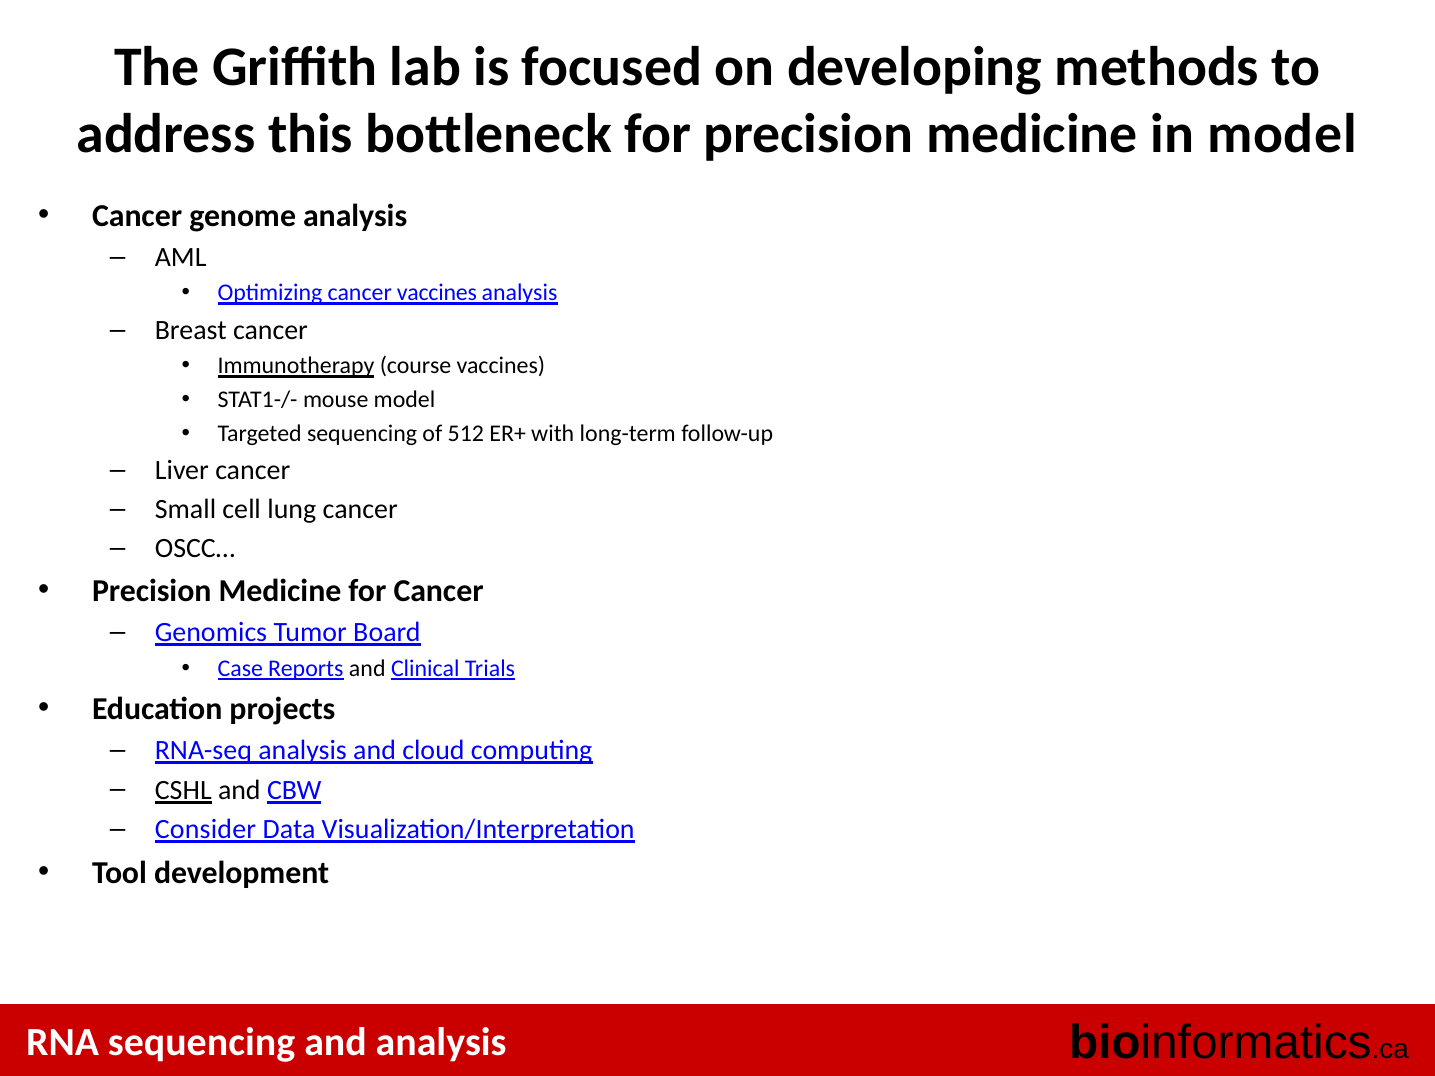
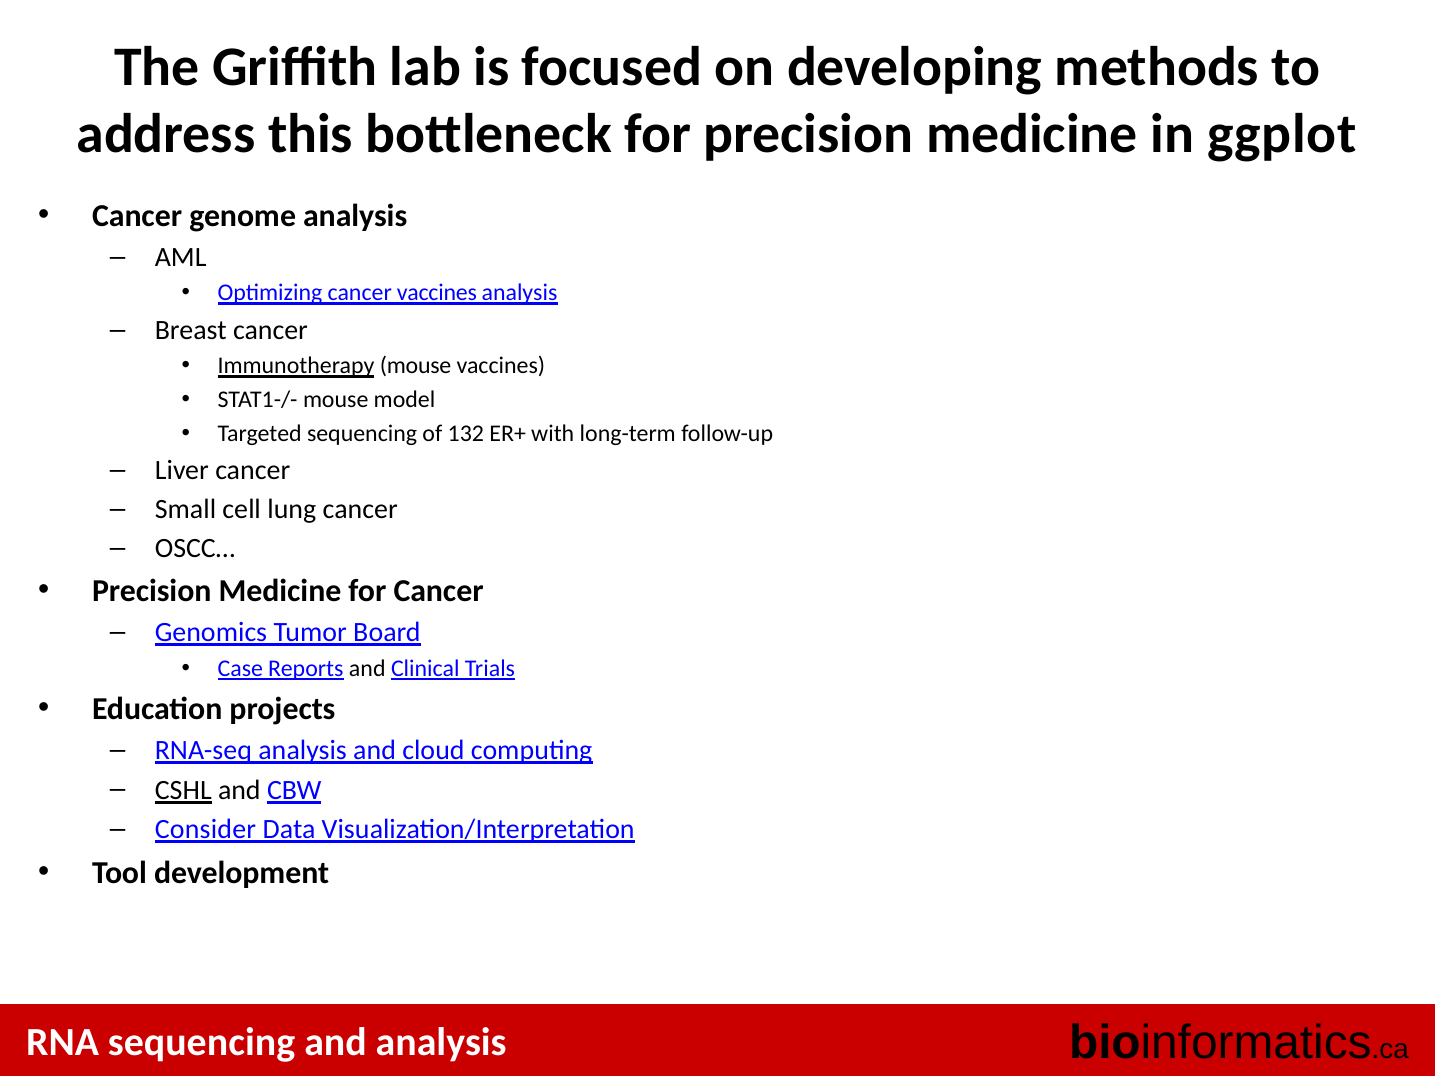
in model: model -> ggplot (1282, 134)
Immunotherapy course: course -> mouse (416, 366)
512: 512 -> 132 (466, 434)
